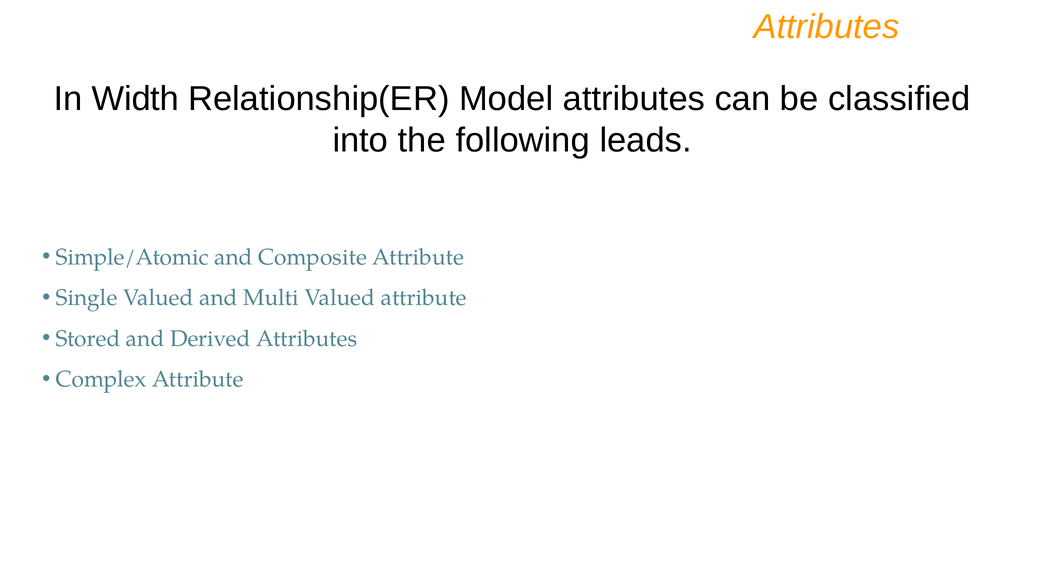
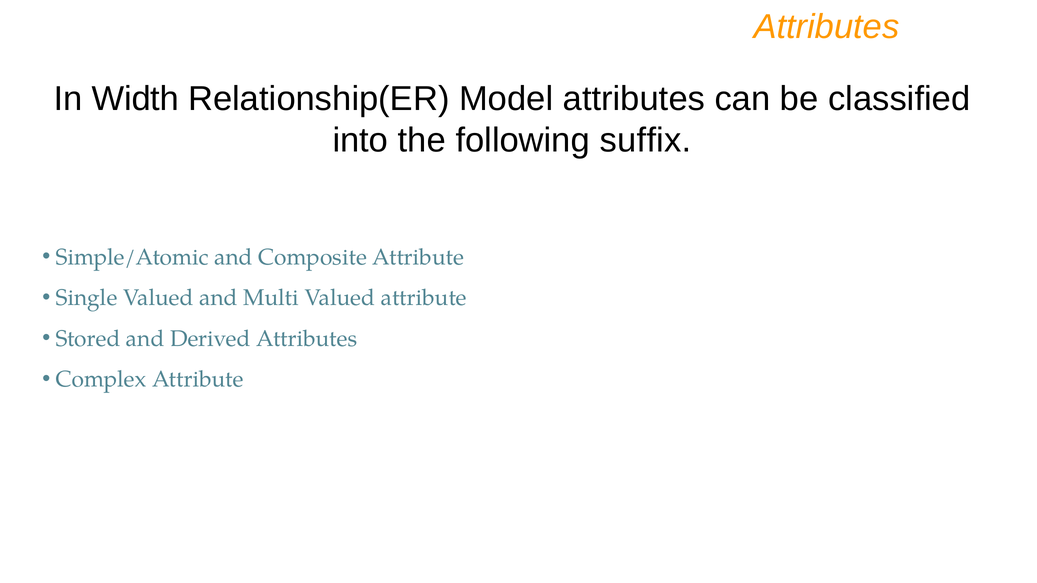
leads: leads -> suffix (646, 140)
